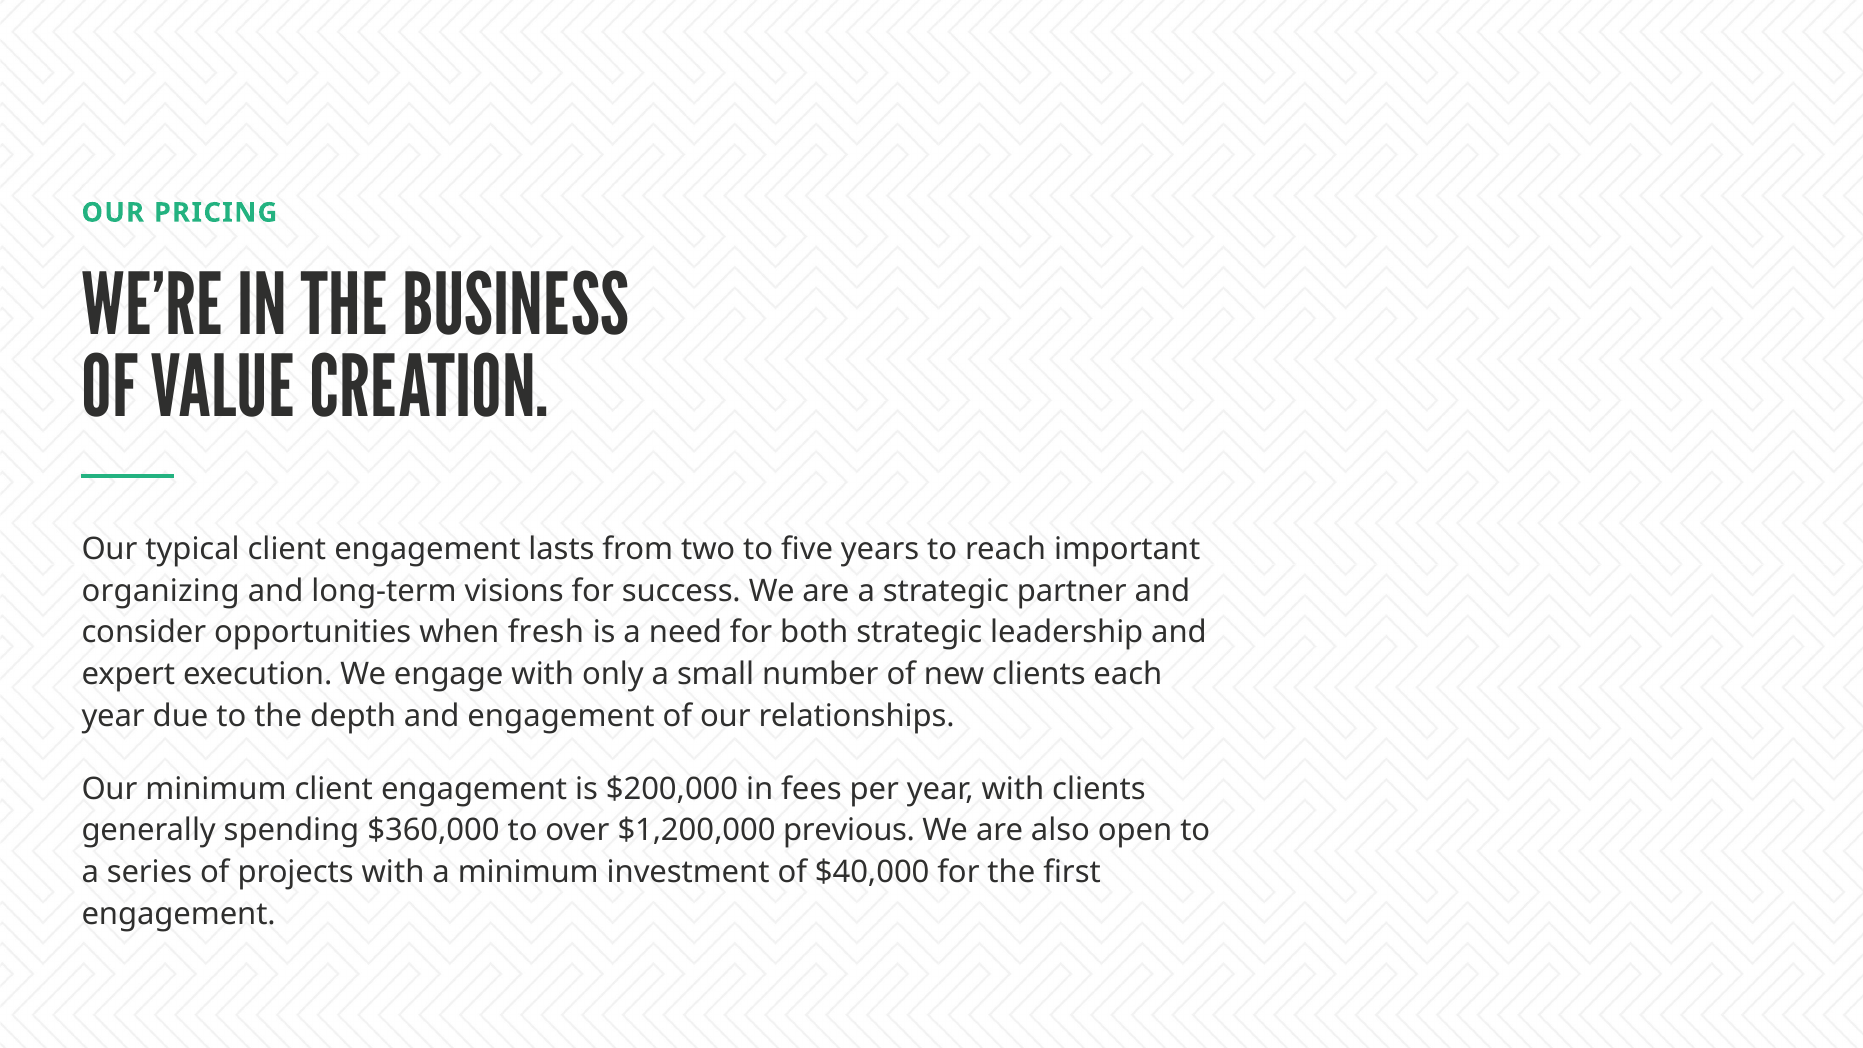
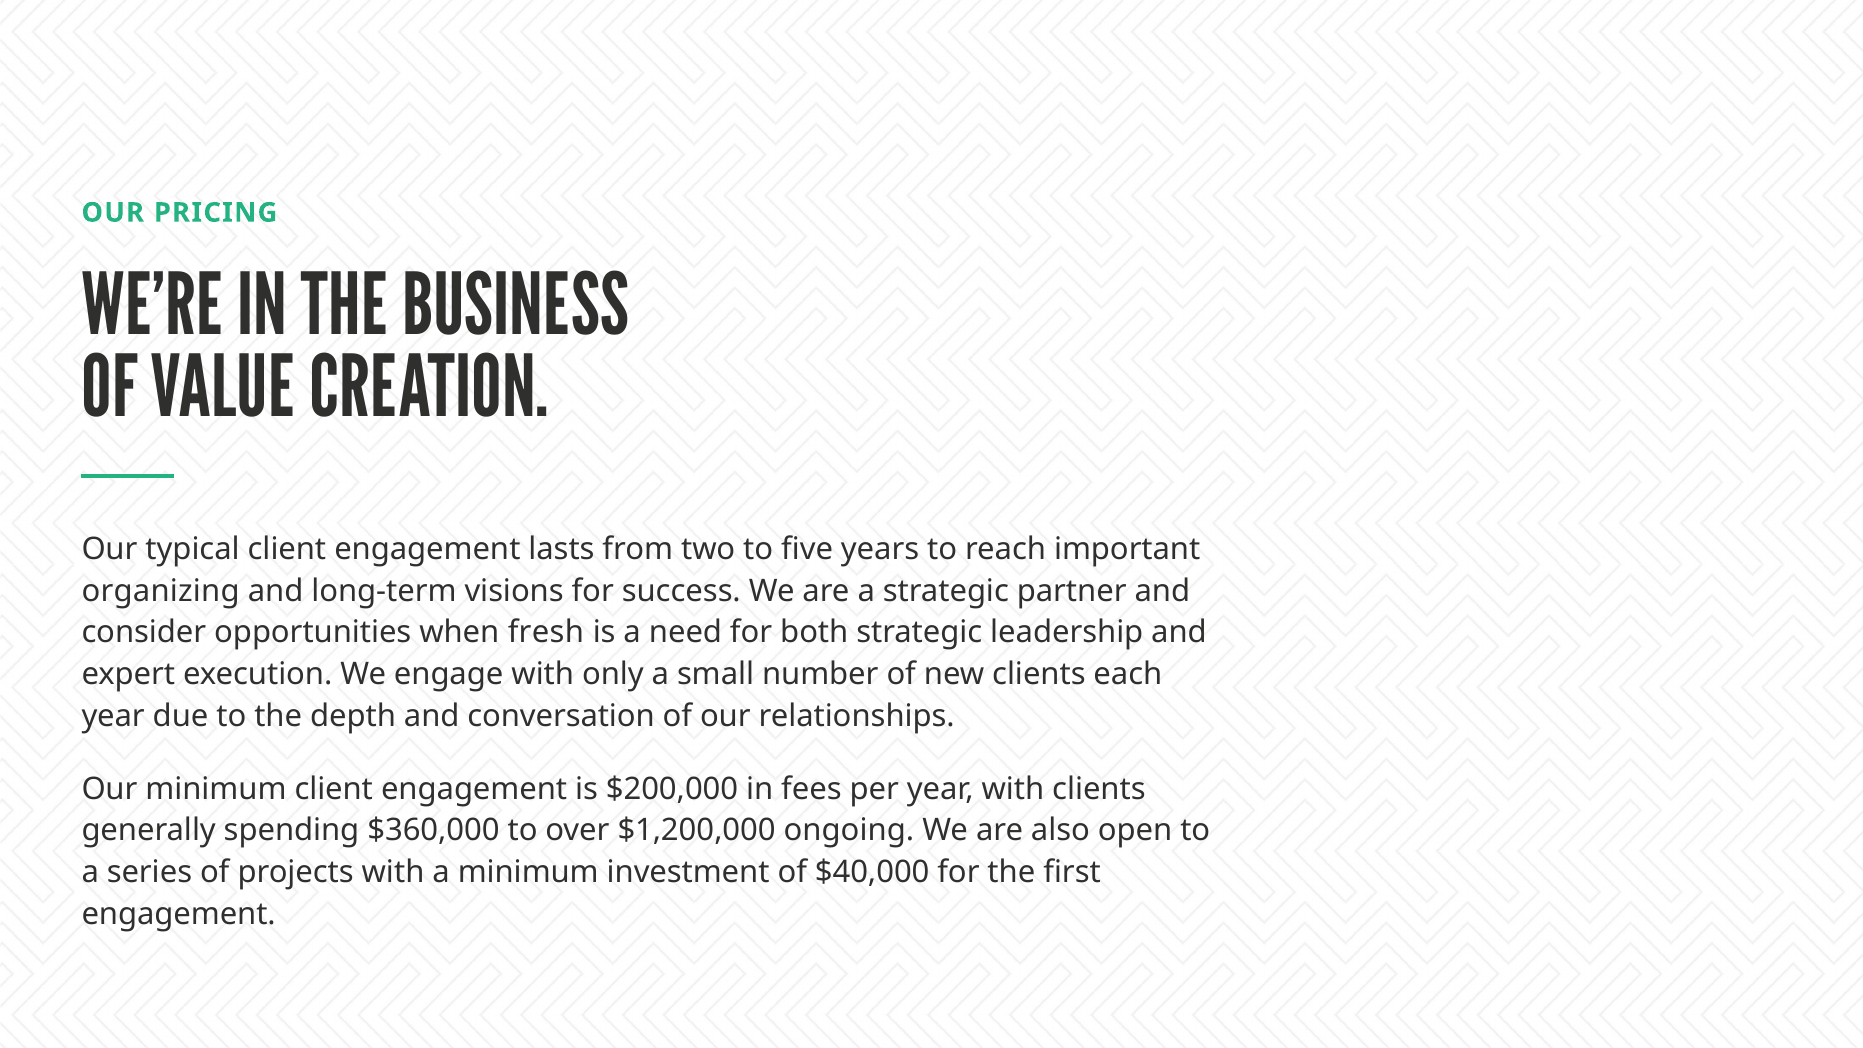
and engagement: engagement -> conversation (561, 716)
previous: previous -> ongoing (849, 830)
